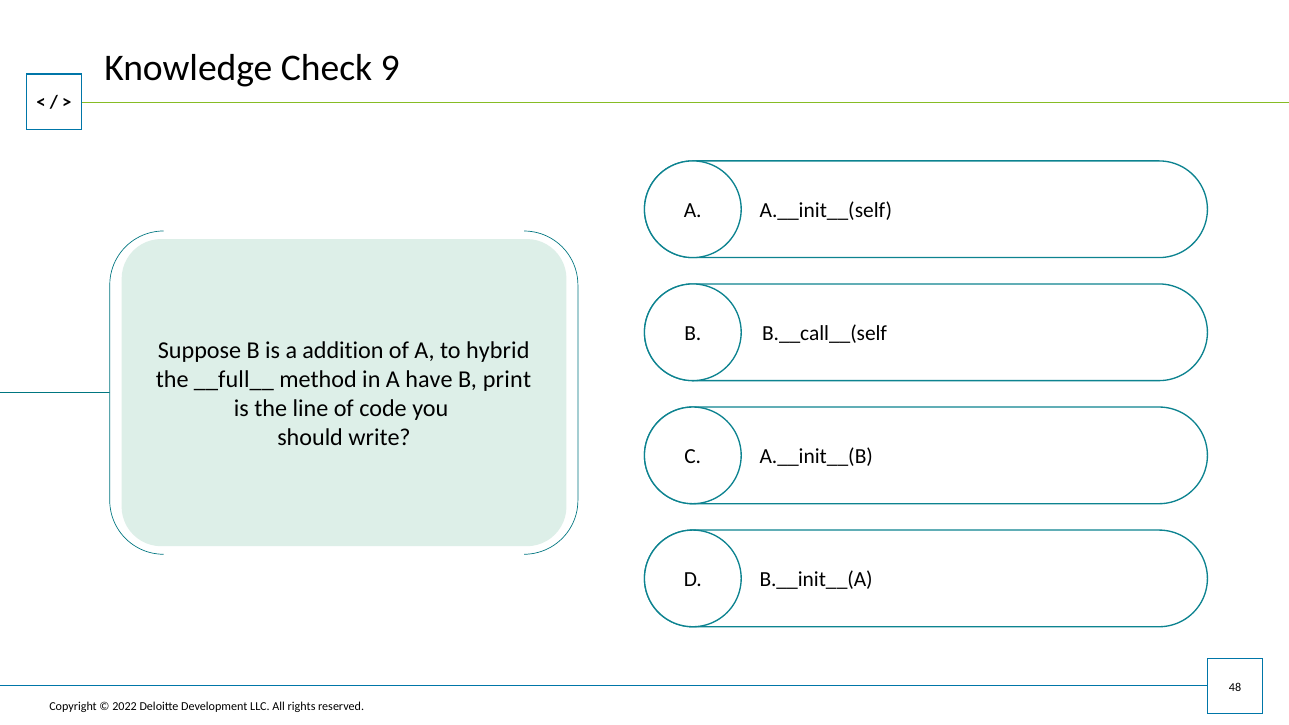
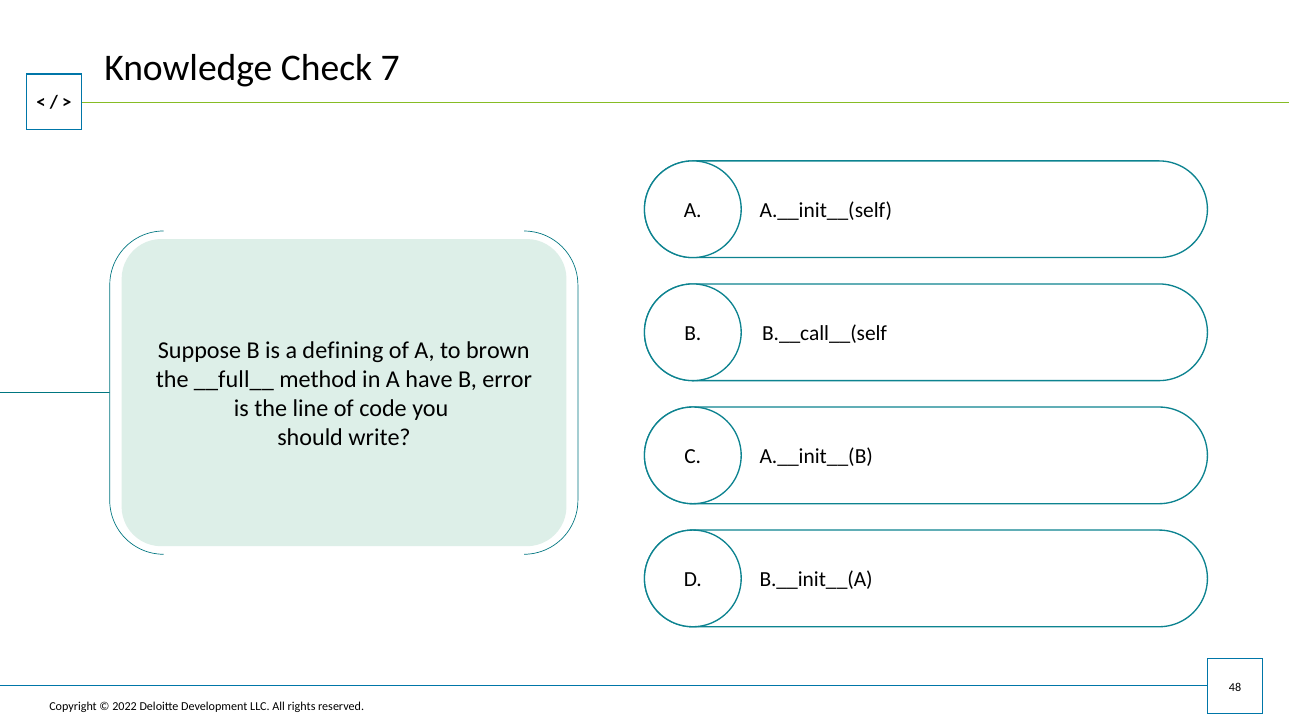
9: 9 -> 7 (390, 68)
addition: addition -> defining (343, 351)
hybrid: hybrid -> brown (498, 351)
print: print -> error (507, 380)
